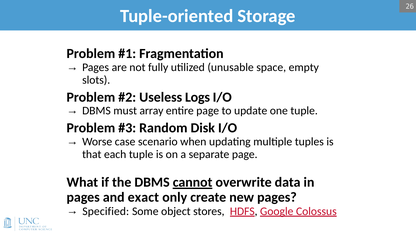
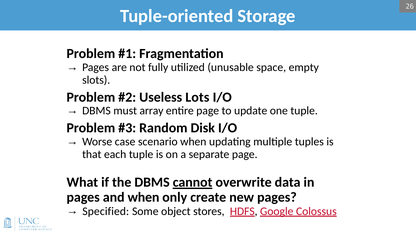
Logs: Logs -> Lots (197, 97)
and exact: exact -> when (144, 197)
